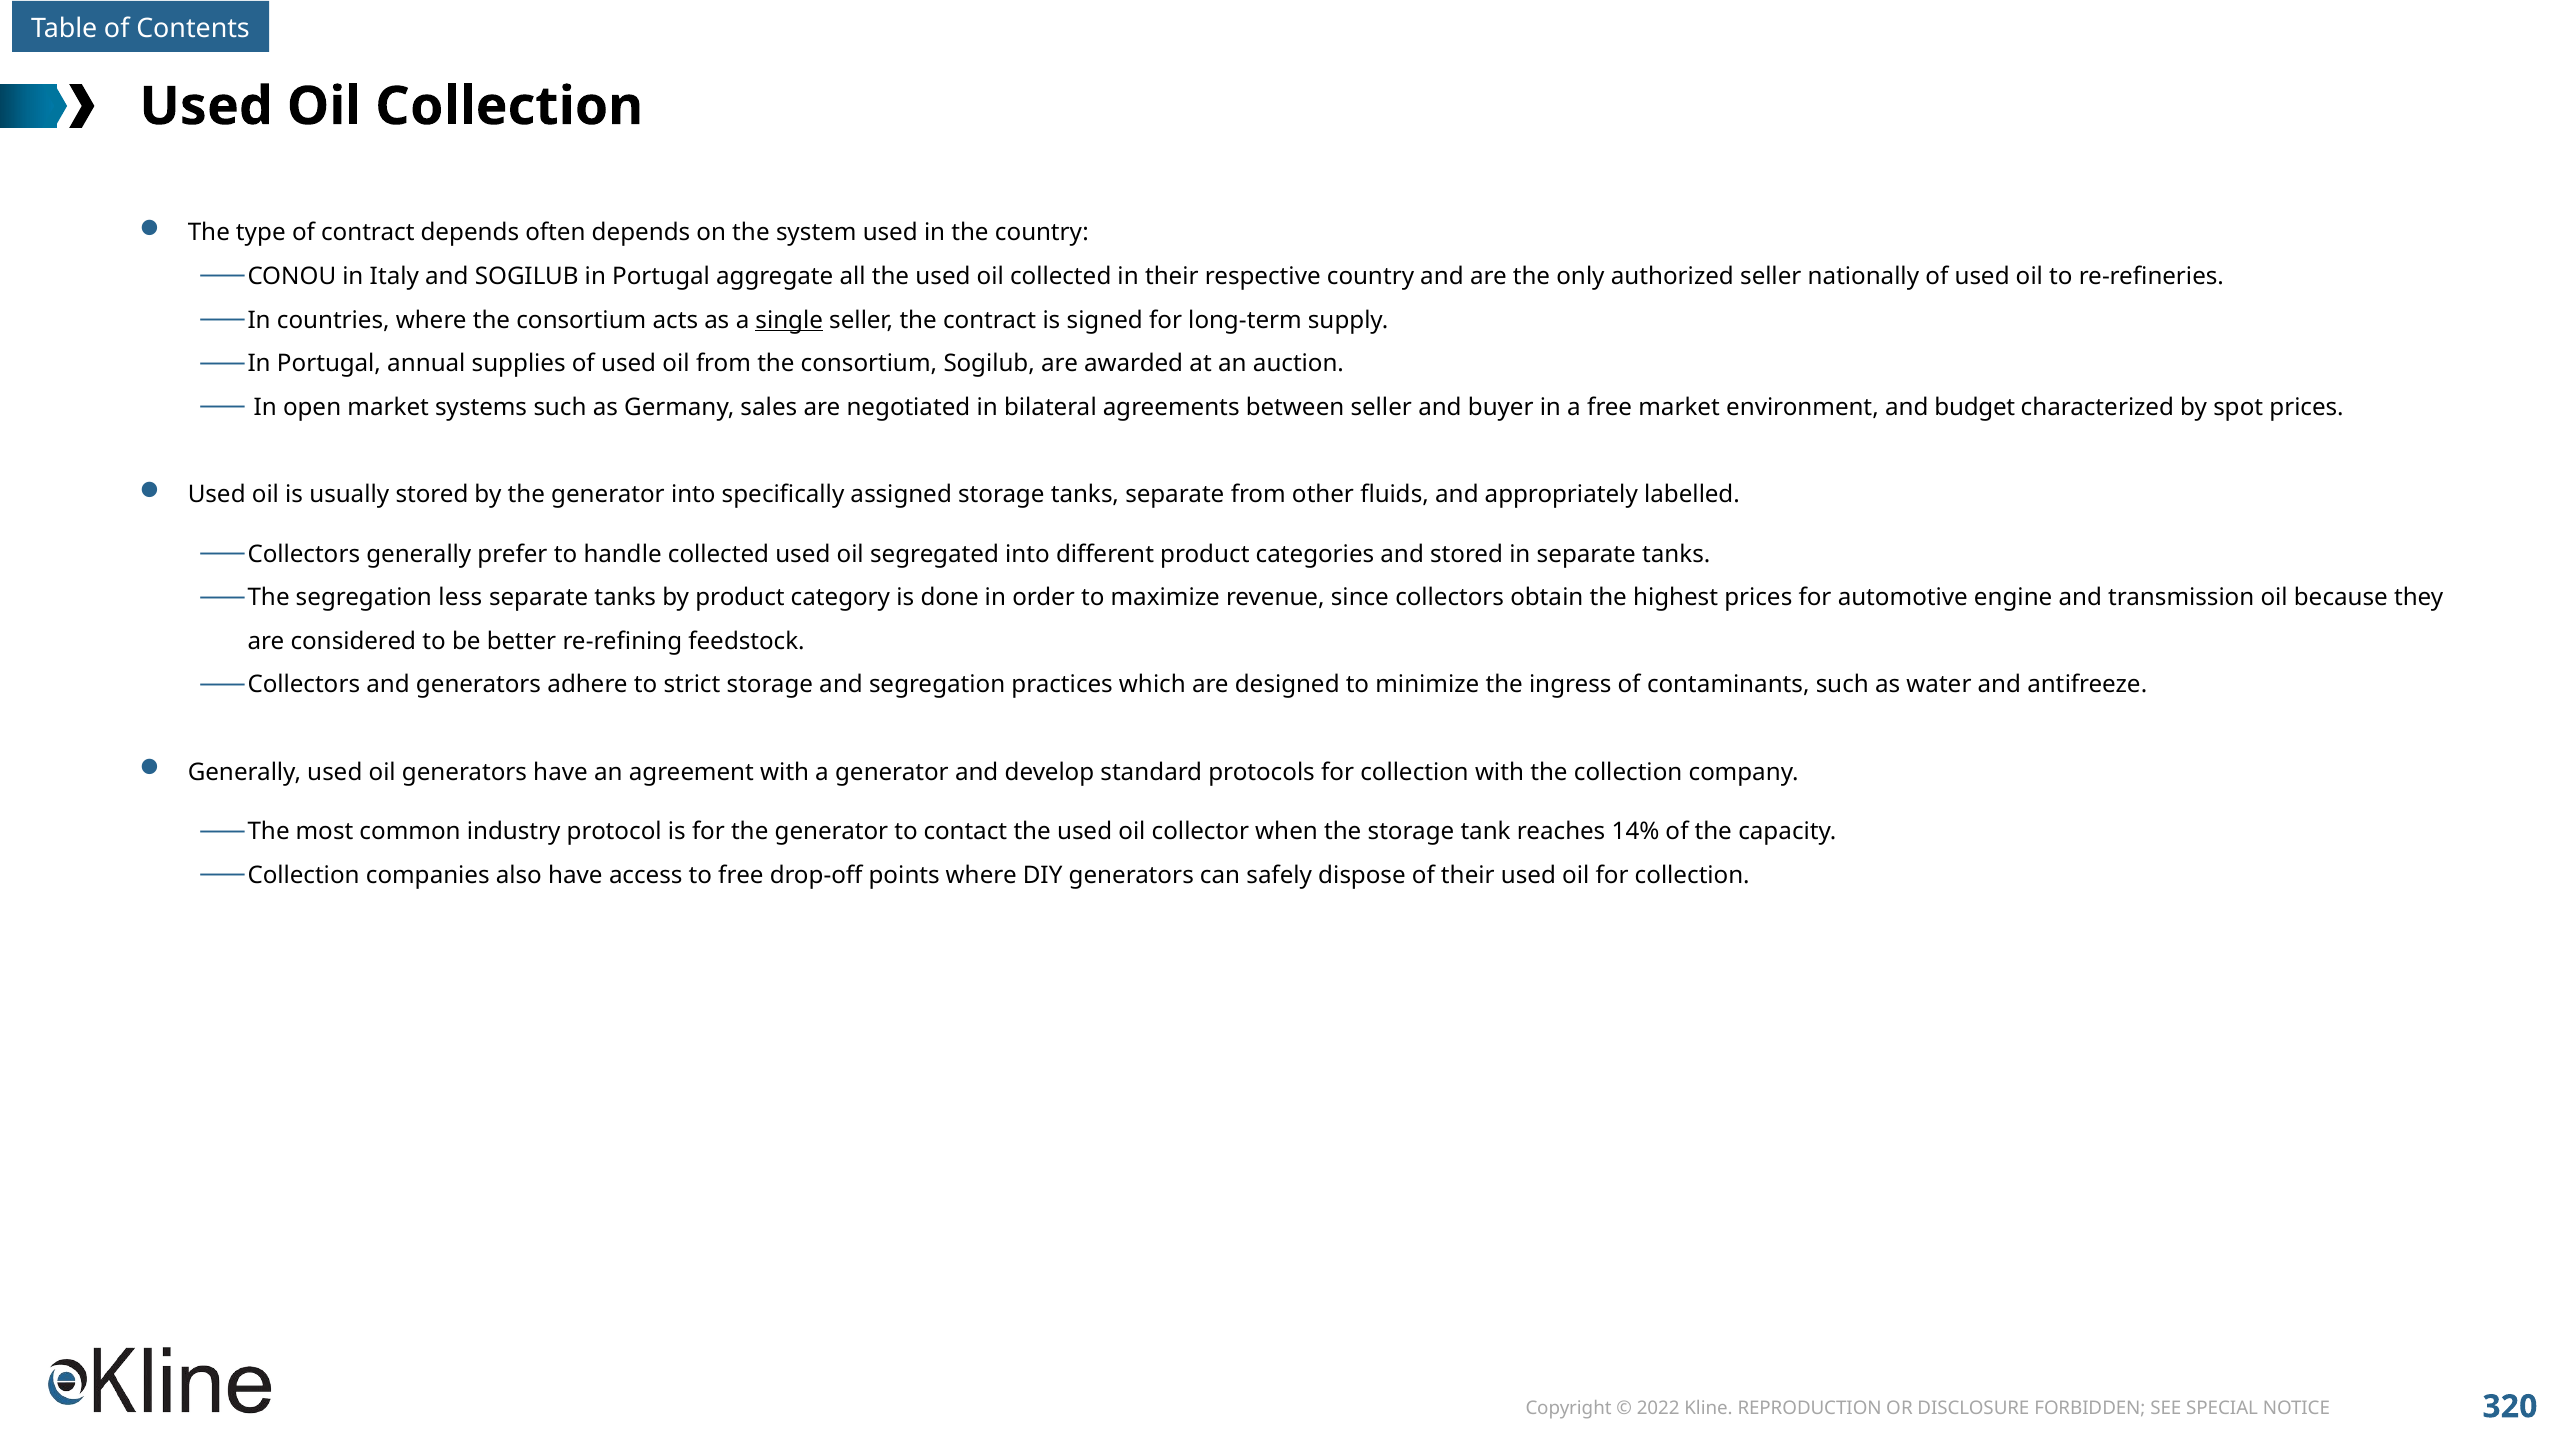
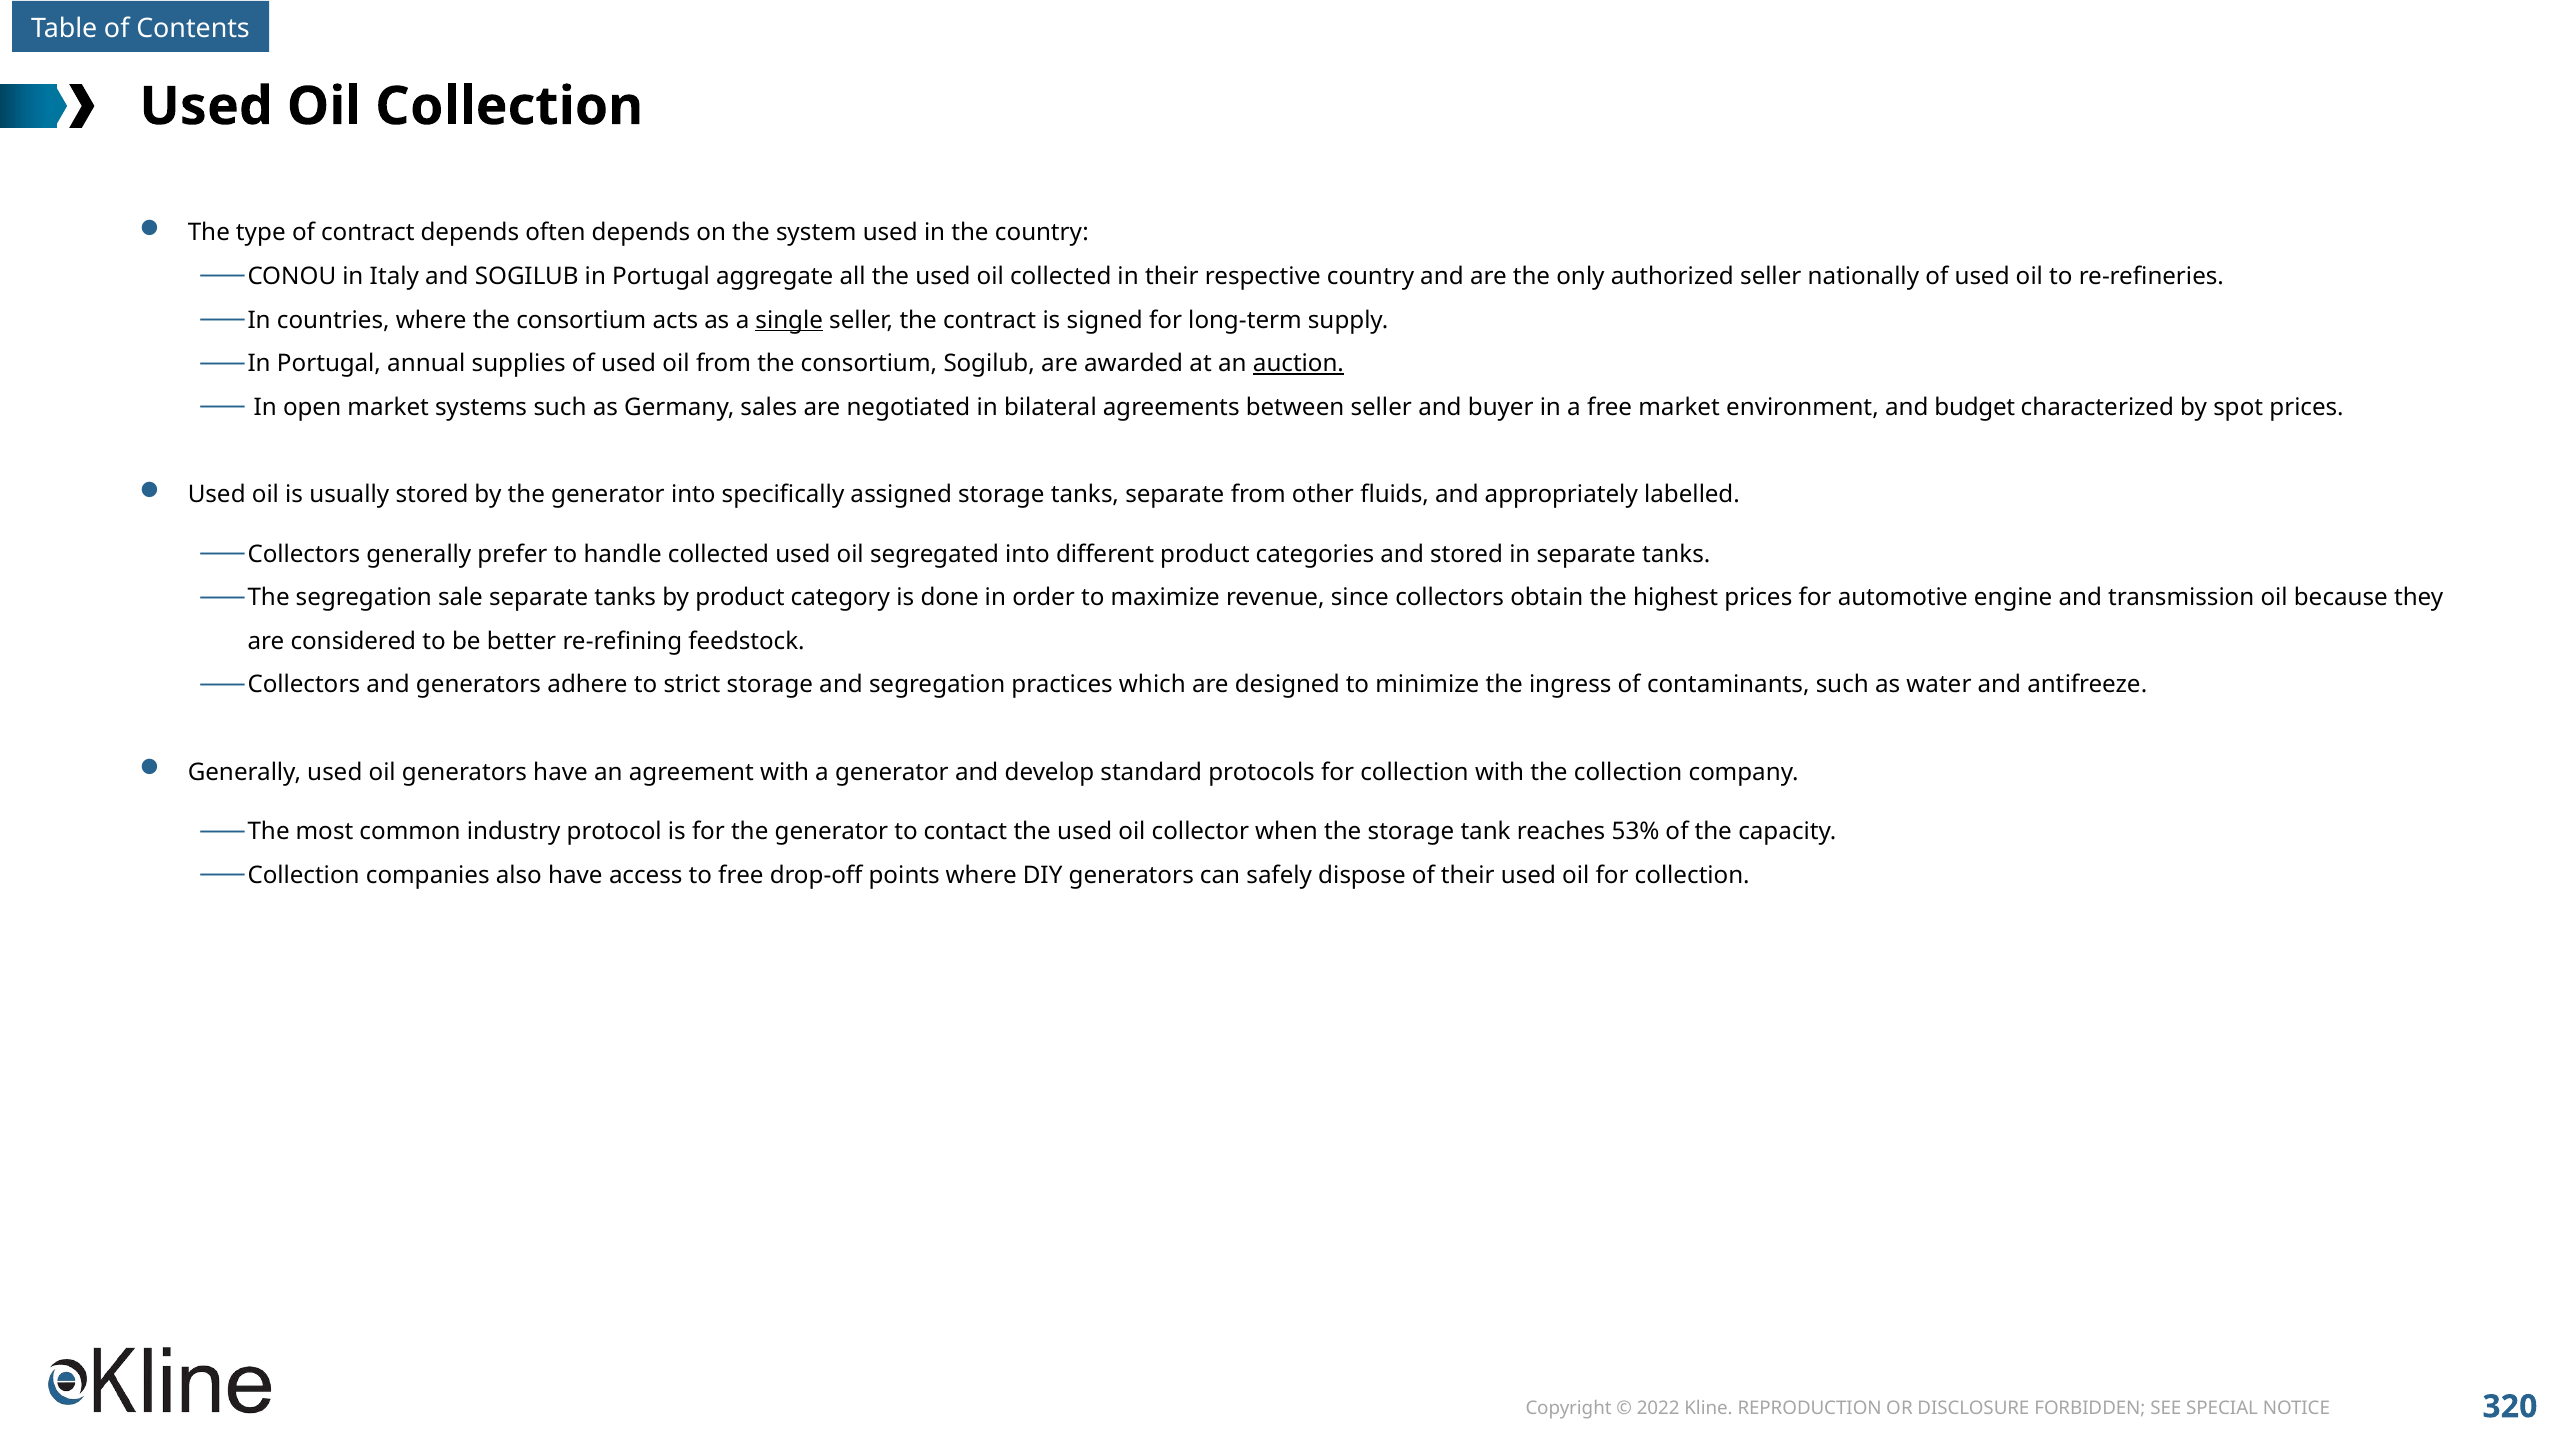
auction underline: none -> present (1298, 364)
less: less -> sale (461, 598)
14%: 14% -> 53% (1636, 832)
